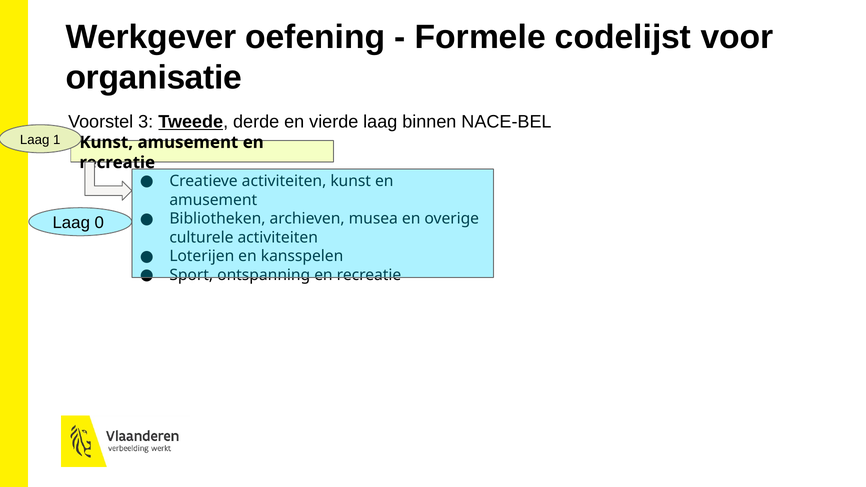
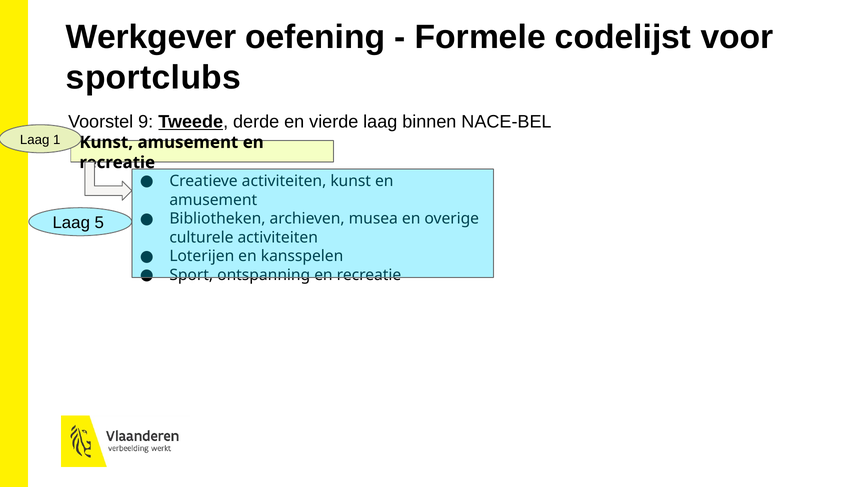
organisatie: organisatie -> sportclubs (154, 78)
3: 3 -> 9 (146, 122)
0: 0 -> 5 (99, 223)
